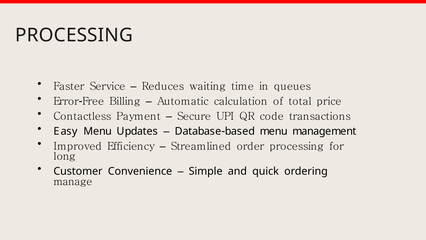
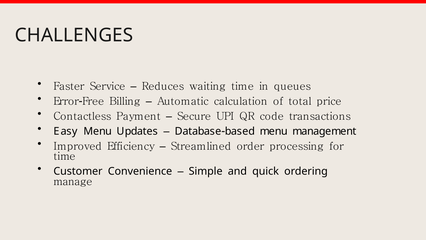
PROCESSING: PROCESSING -> CHALLENGES (74, 35)
long: long -> time (64, 156)
